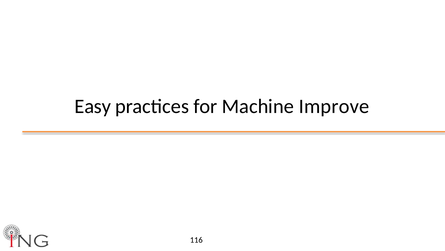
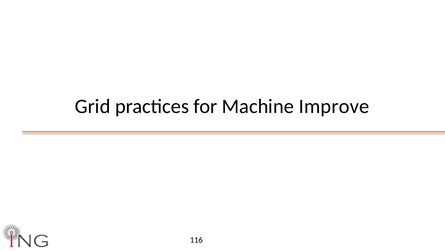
Easy: Easy -> Grid (93, 106)
